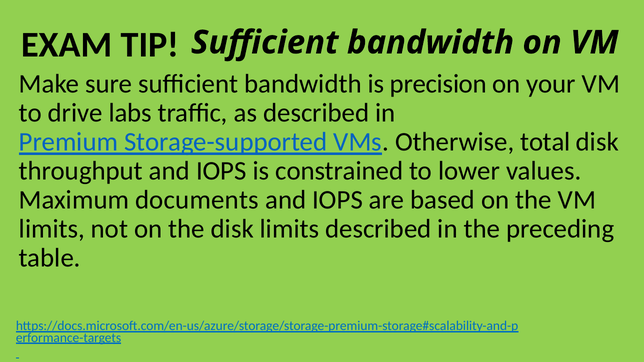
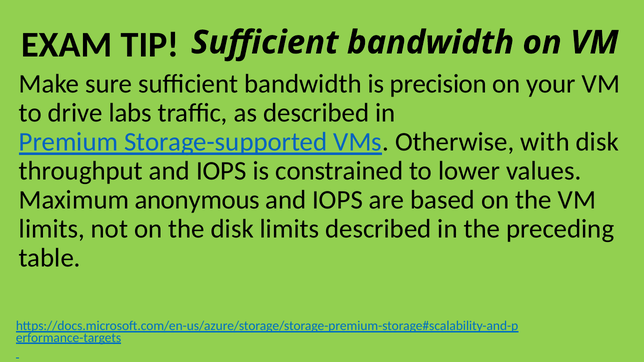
total: total -> with (545, 142)
documents: documents -> anonymous (197, 200)
